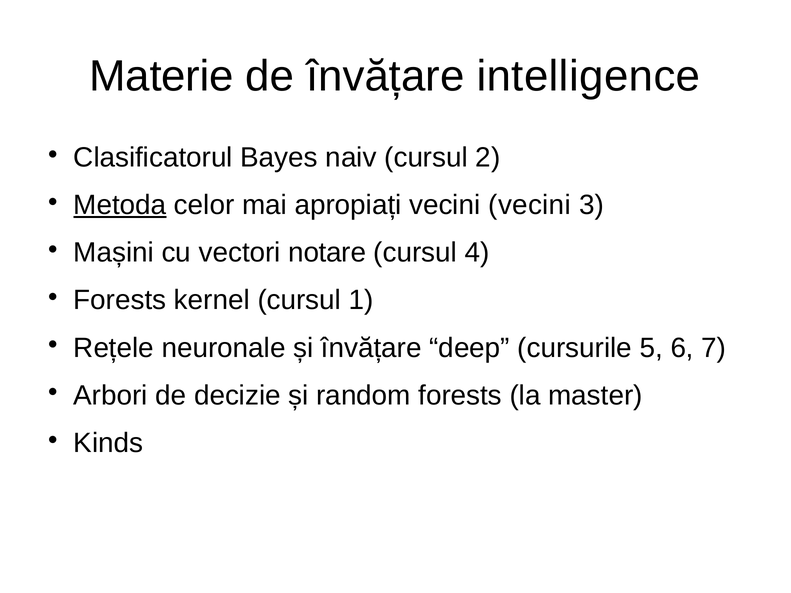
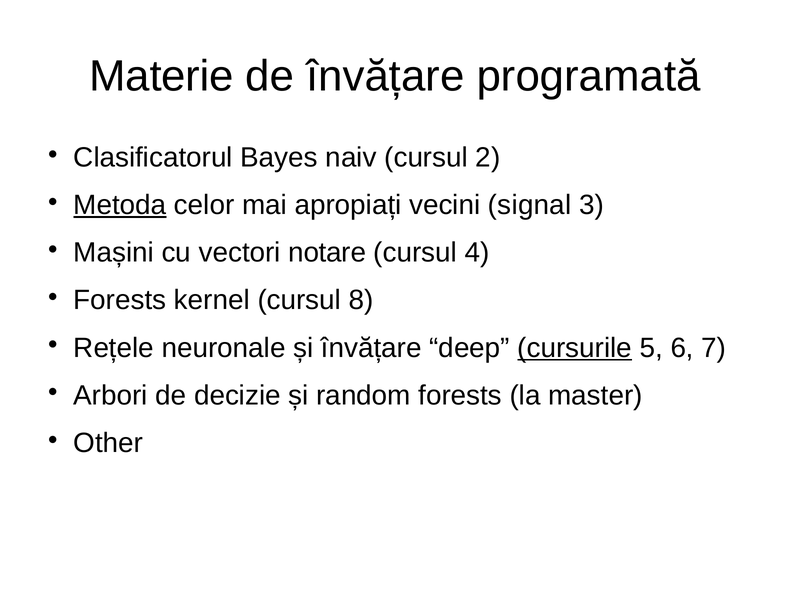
intelligence: intelligence -> programată (589, 76)
vecini vecini: vecini -> signal (530, 205)
1: 1 -> 8 (361, 300)
cursurile underline: none -> present (575, 348)
Kinds: Kinds -> Other (108, 443)
